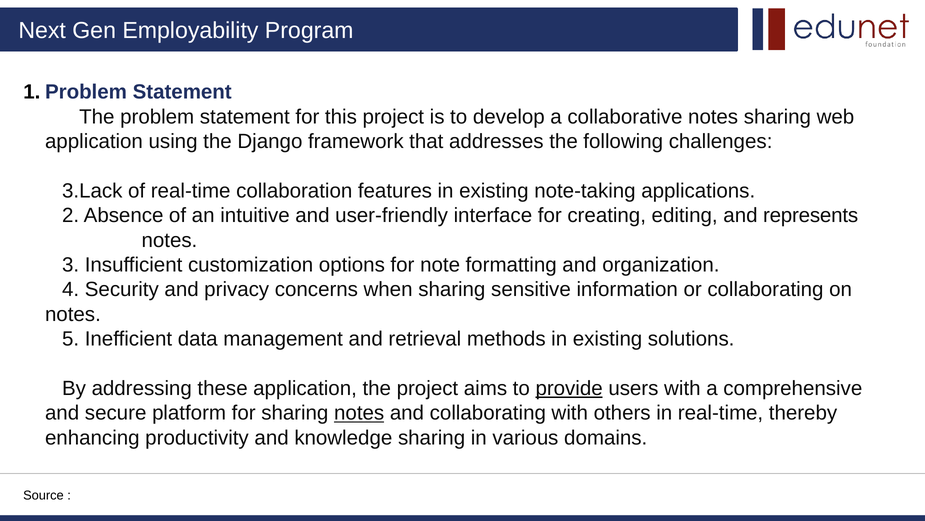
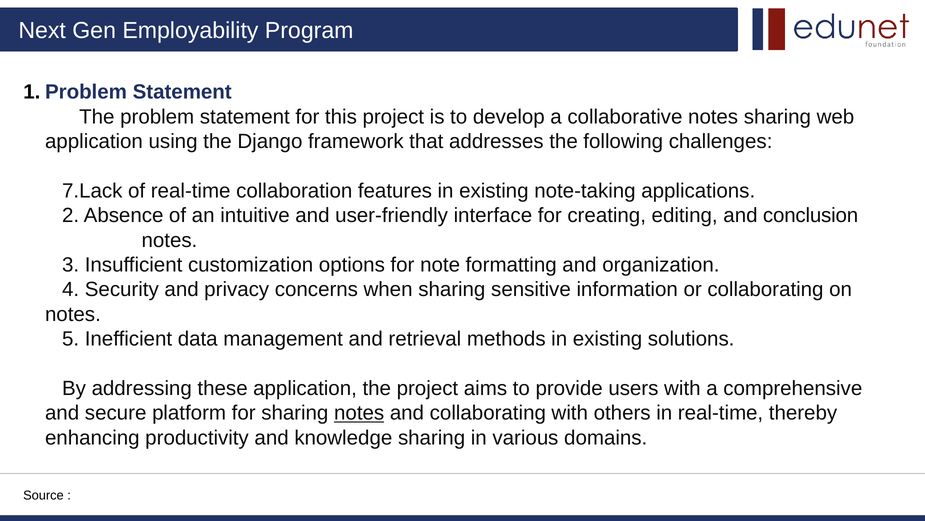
3.Lack: 3.Lack -> 7.Lack (92, 191)
represents: represents -> conclusion (811, 215)
provide underline: present -> none (569, 388)
